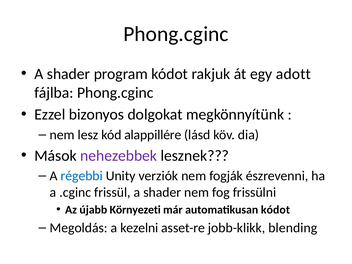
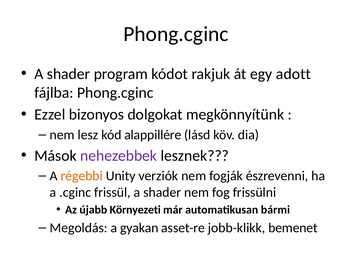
régebbi colour: blue -> orange (82, 176)
automatikusan kódot: kódot -> bármi (275, 210)
kezelni: kezelni -> gyakan (139, 228)
blending: blending -> bemenet (293, 228)
